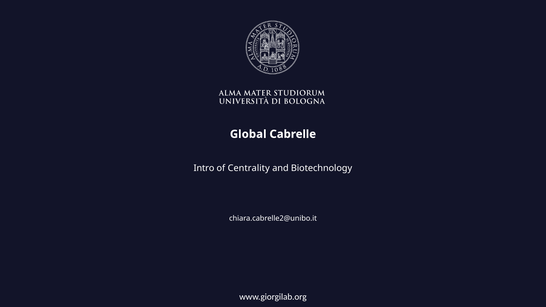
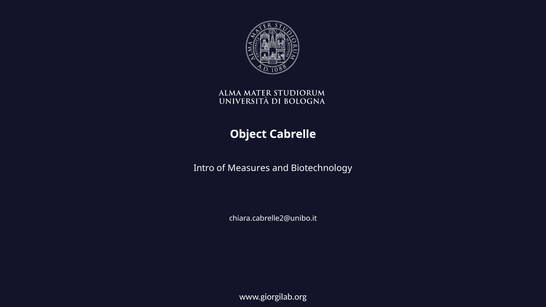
Global: Global -> Object (248, 134)
Centrality: Centrality -> Measures (249, 168)
